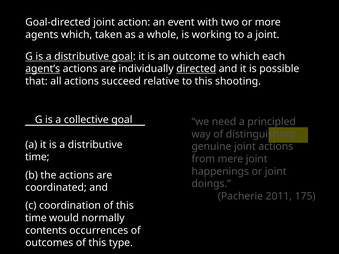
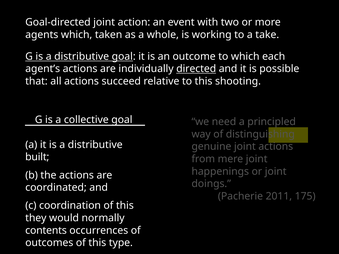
a joint: joint -> take (267, 35)
agent’s underline: present -> none (43, 69)
time: time -> built (37, 157)
time: time -> they (36, 218)
